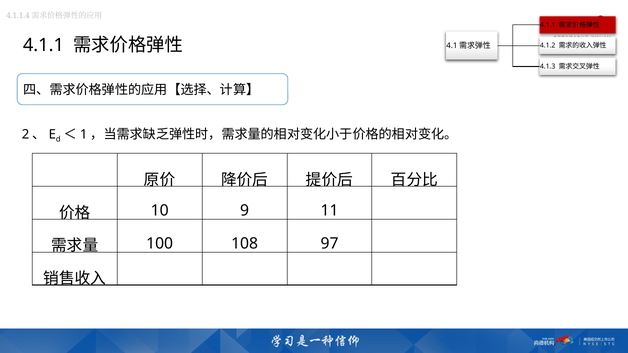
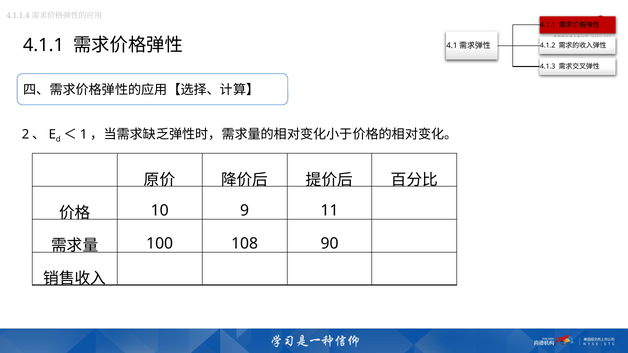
97: 97 -> 90 (330, 244)
